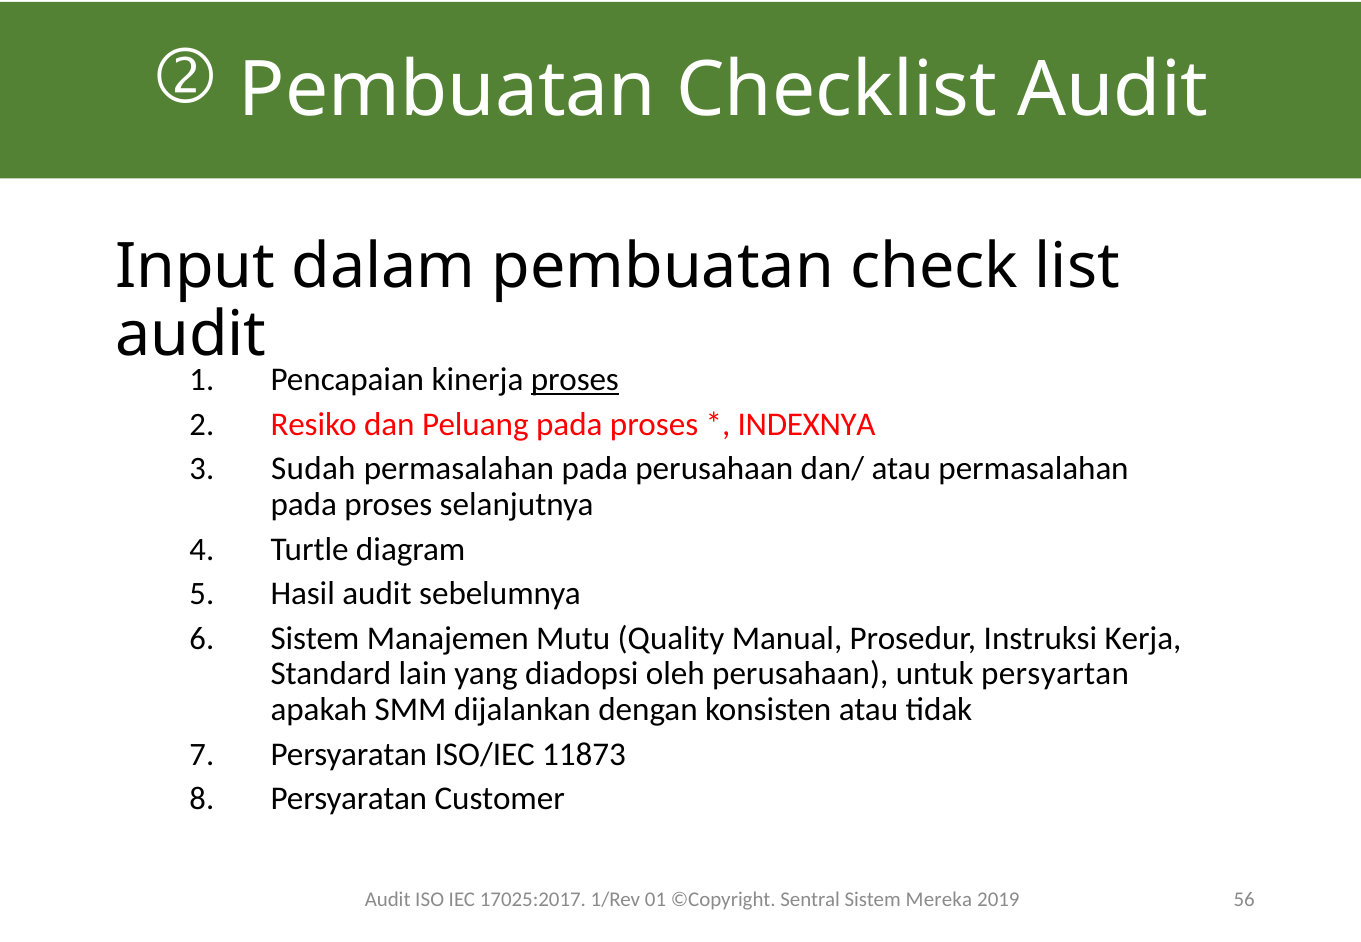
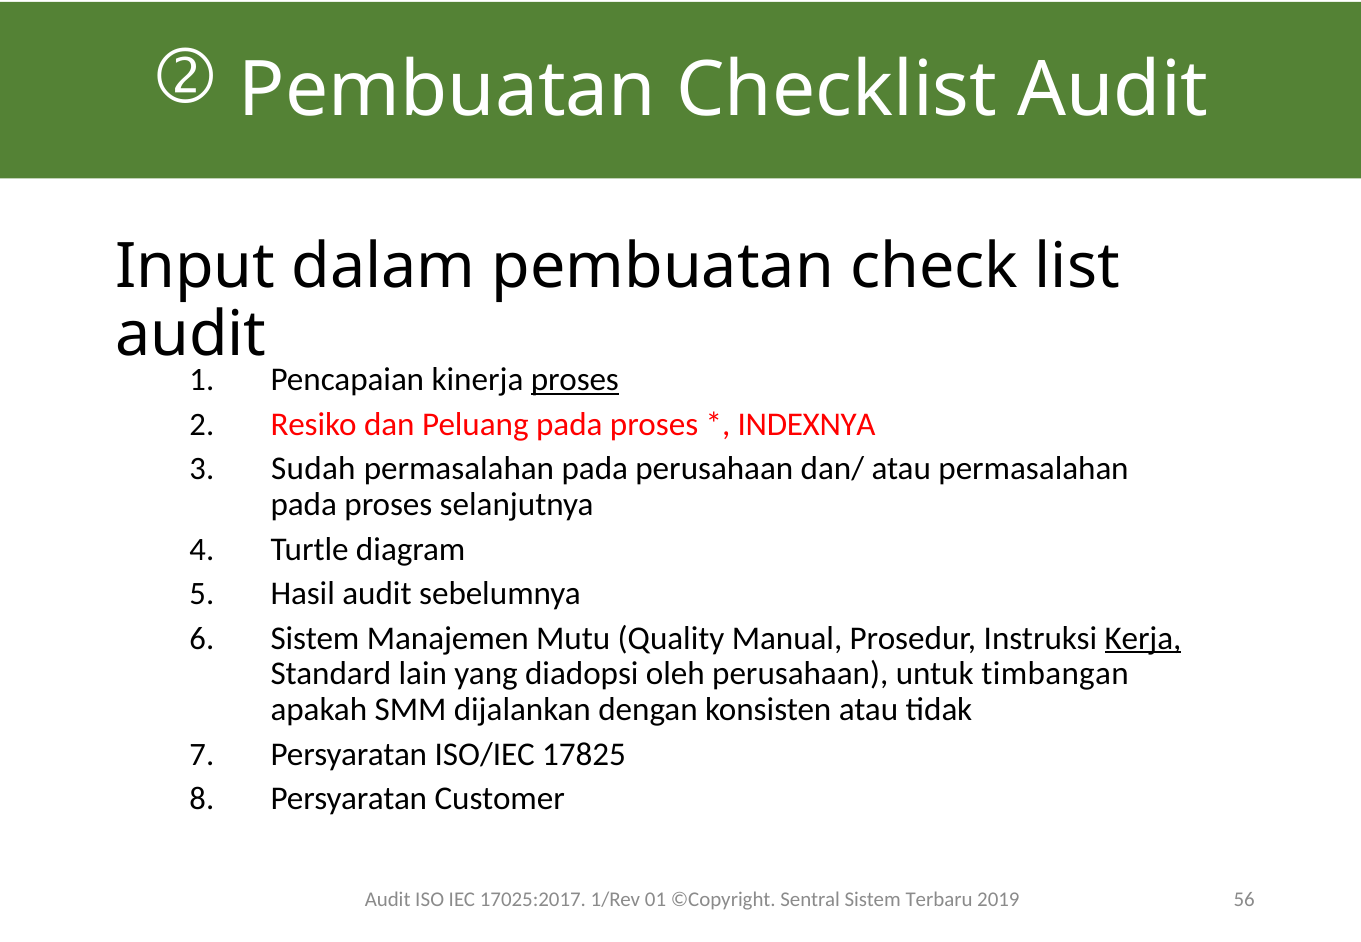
Kerja underline: none -> present (1143, 638)
persyartan: persyartan -> timbangan (1055, 674)
11873: 11873 -> 17825 (584, 754)
Mereka: Mereka -> Terbaru (939, 900)
